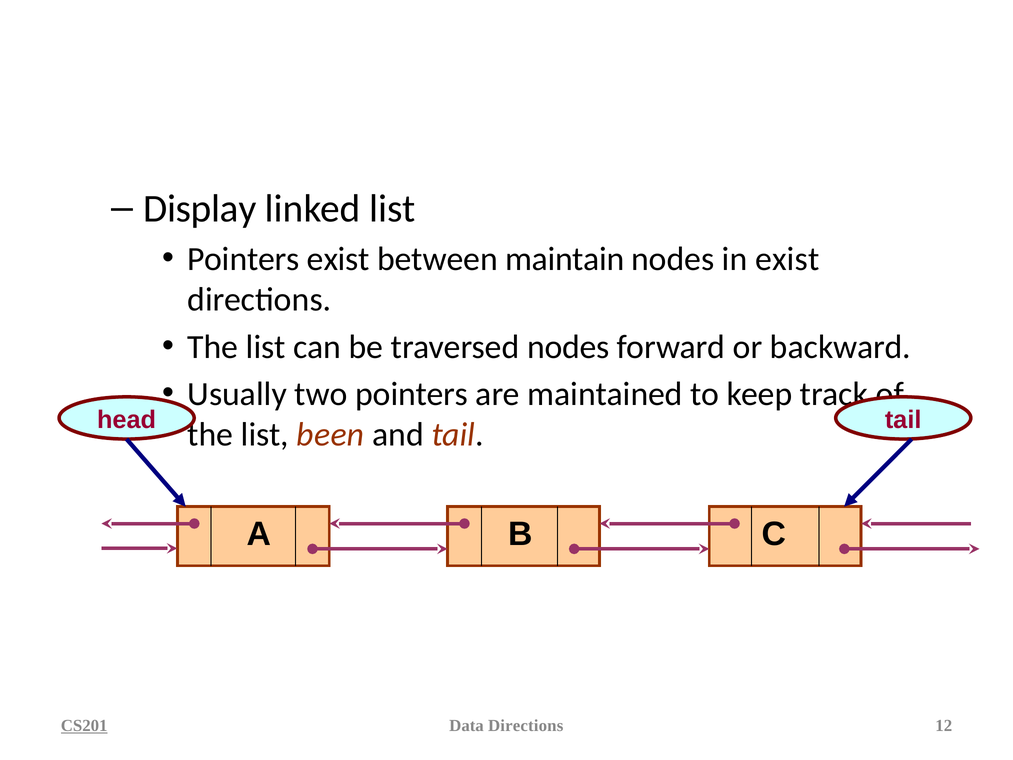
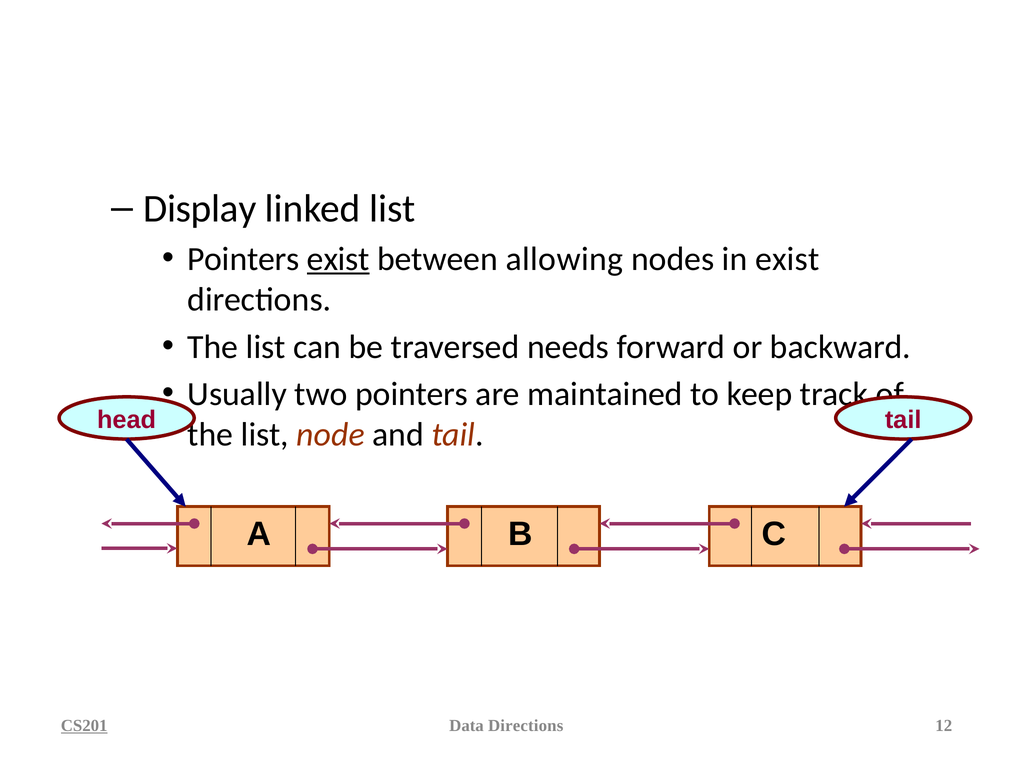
exist underline: none -> present (338, 259)
maintain: maintain -> allowing (564, 259)
traversed nodes: nodes -> needs (568, 347)
been: been -> node (331, 435)
